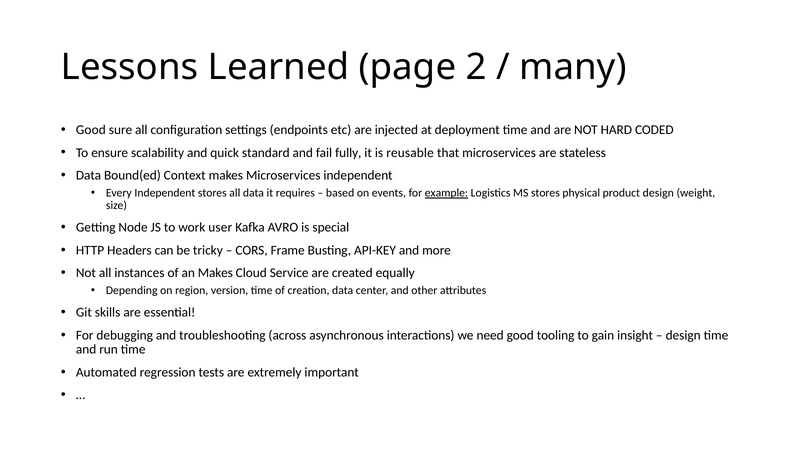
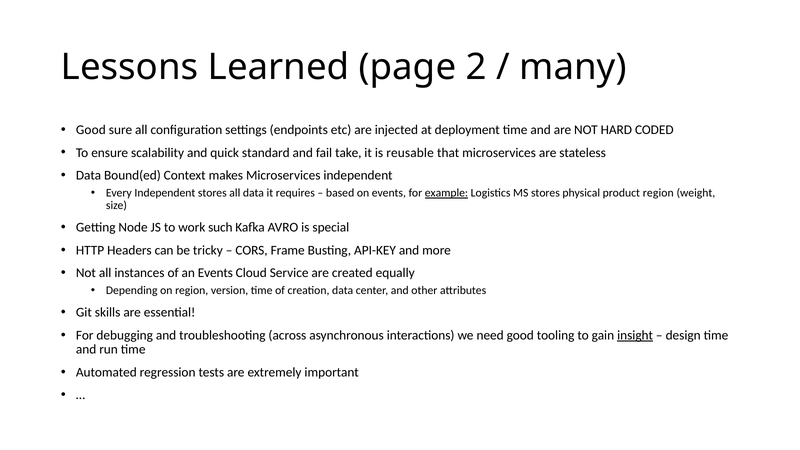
fully: fully -> take (348, 153)
product design: design -> region (658, 193)
user: user -> such (220, 227)
an Makes: Makes -> Events (215, 273)
insight underline: none -> present (635, 335)
